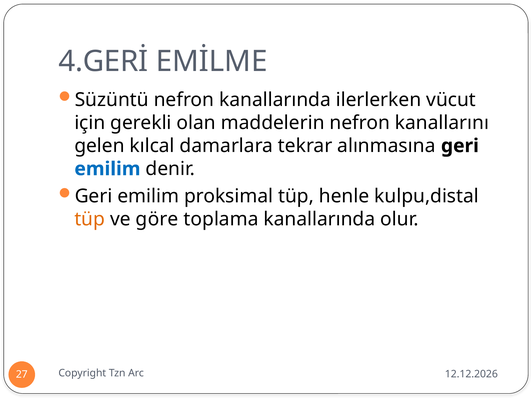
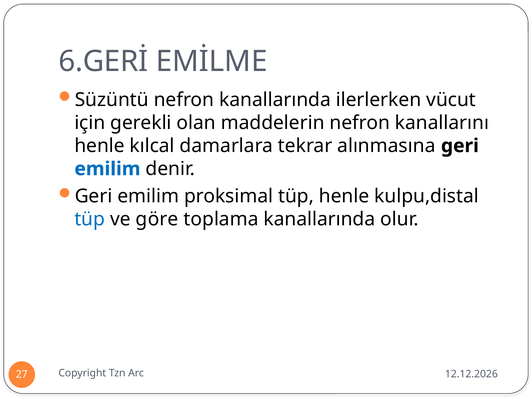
4.GERİ: 4.GERİ -> 6.GERİ (103, 61)
gelen: gelen -> henle (99, 146)
tüp colour: orange -> blue (90, 219)
